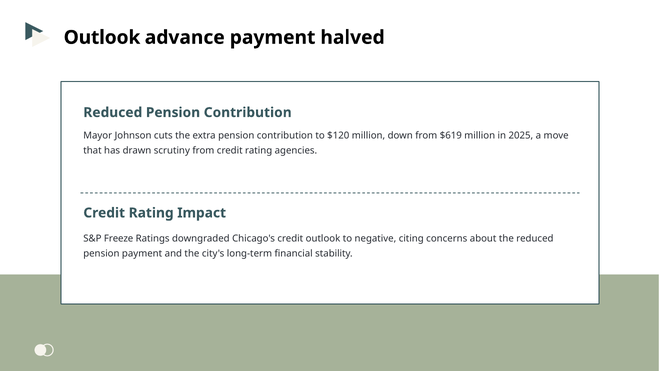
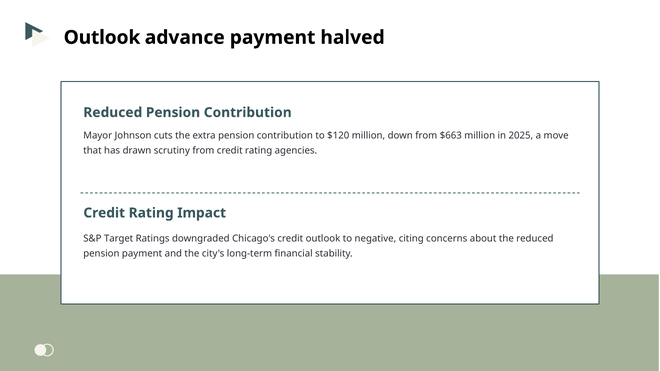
$619: $619 -> $663 (451, 135)
Freeze: Freeze -> Target (119, 239)
